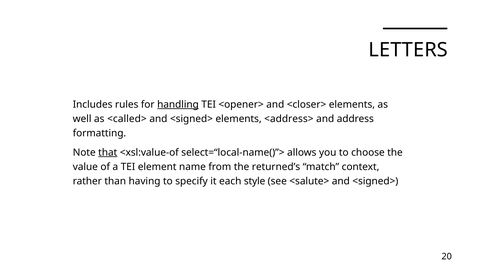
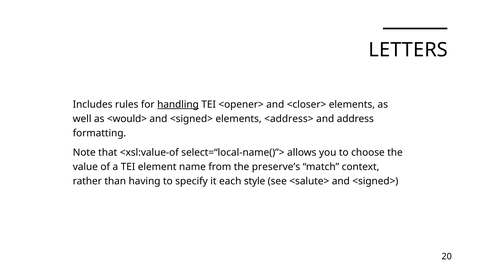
<called>: <called> -> <would> (127, 119)
that underline: present -> none (108, 153)
returned’s: returned’s -> preserve’s (276, 167)
